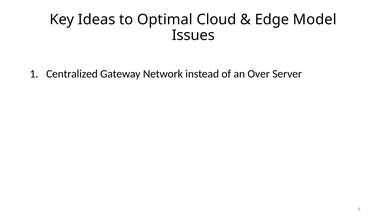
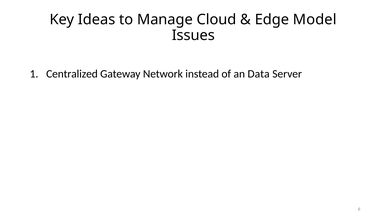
Optimal: Optimal -> Manage (165, 20)
Over: Over -> Data (259, 74)
